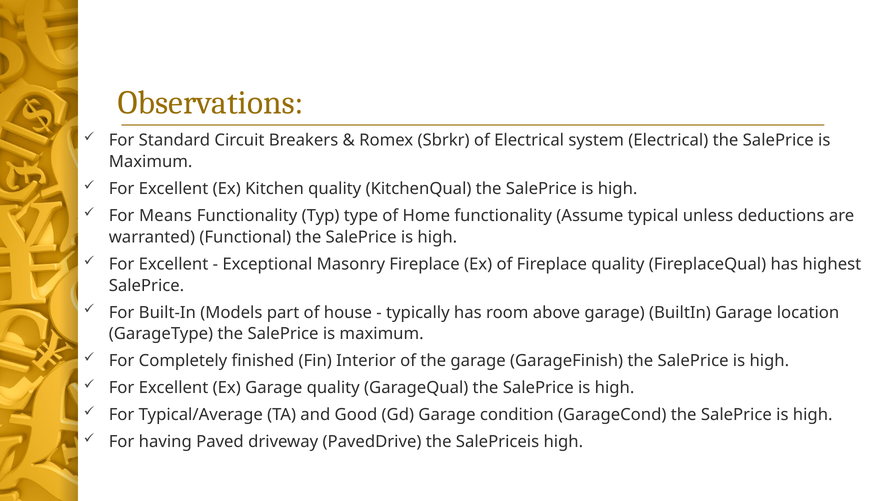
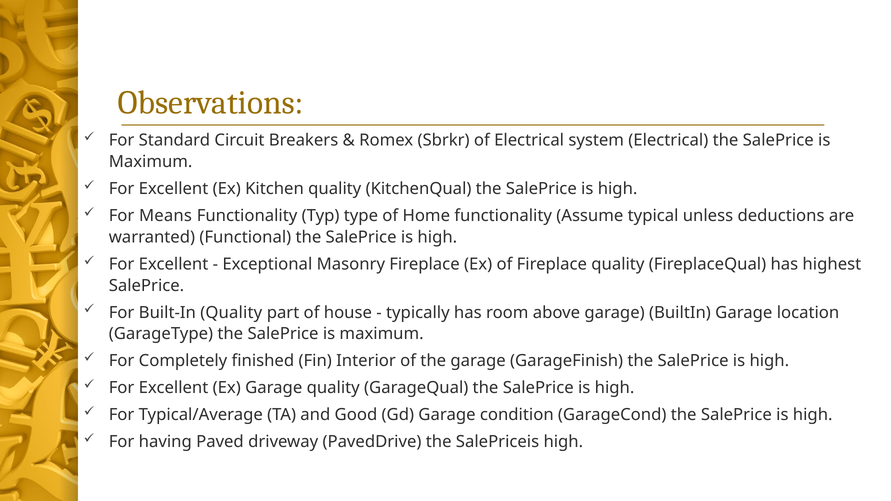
Built-In Models: Models -> Quality (231, 313)
